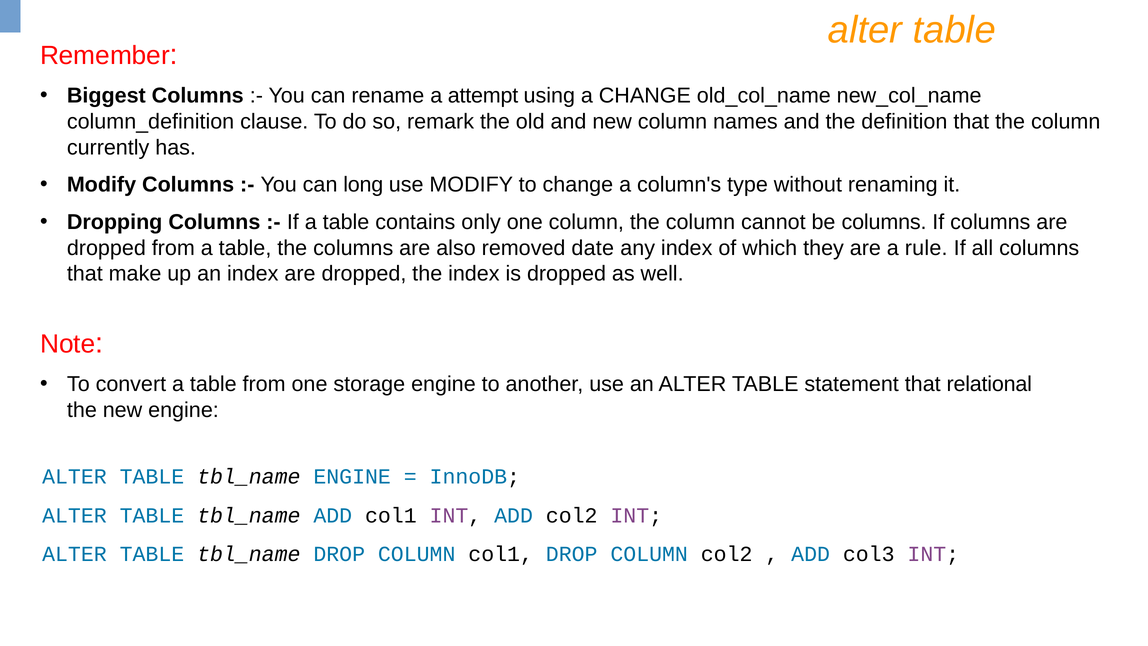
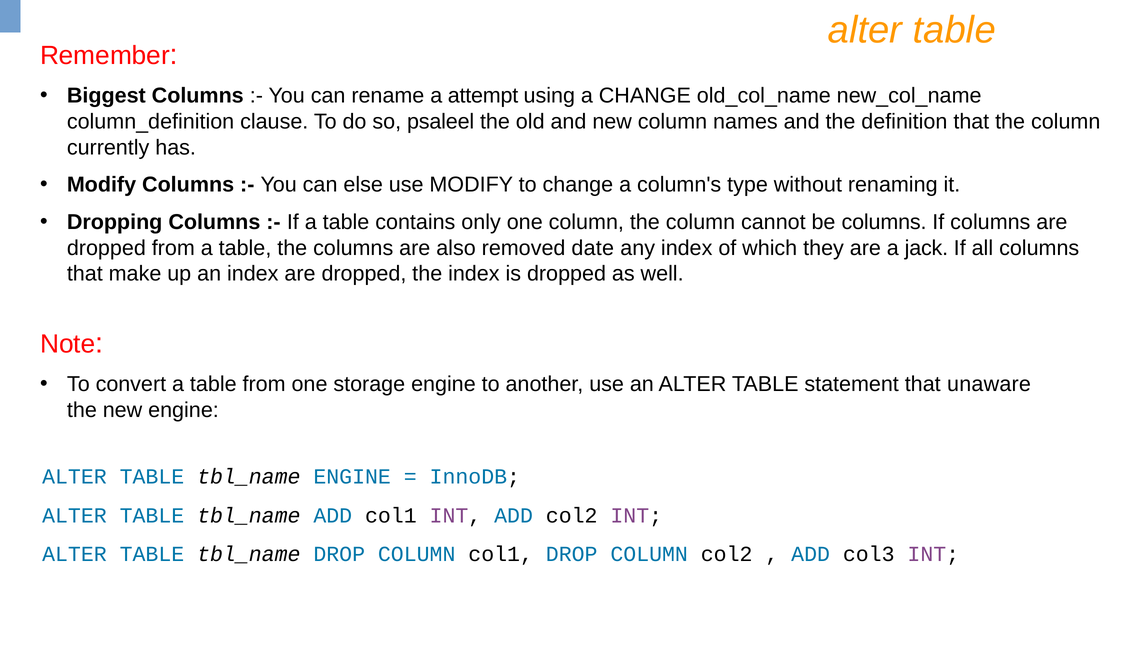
remark: remark -> psaleel (441, 122)
long: long -> else (363, 185)
rule: rule -> jack (926, 248)
relational: relational -> unaware (989, 384)
